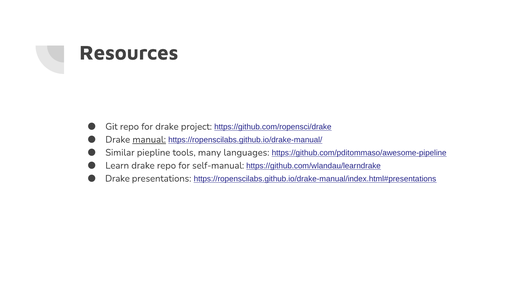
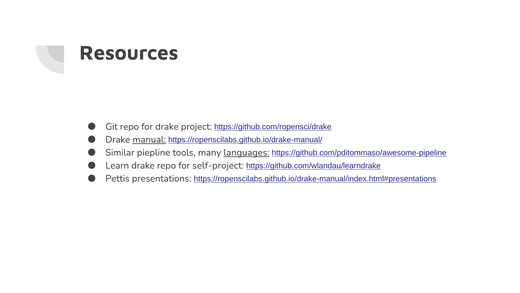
languages underline: none -> present (246, 152)
self-manual: self-manual -> self-project (218, 165)
Drake: Drake -> Pettis (117, 178)
